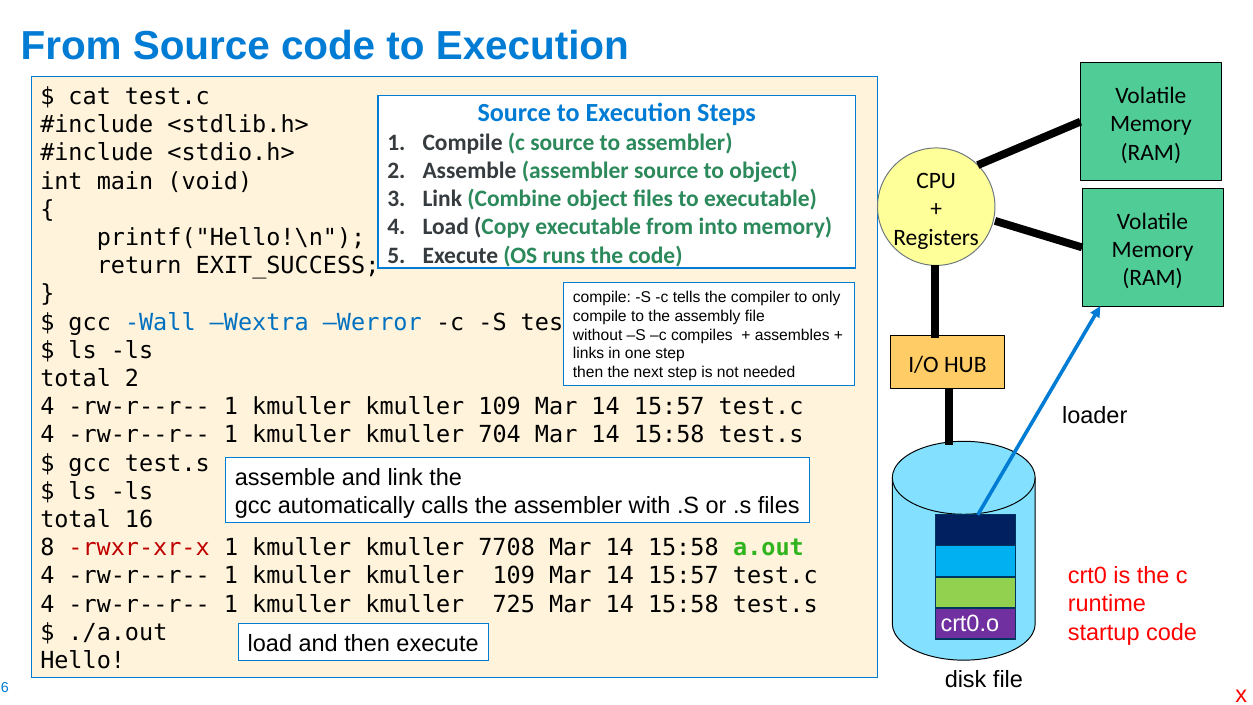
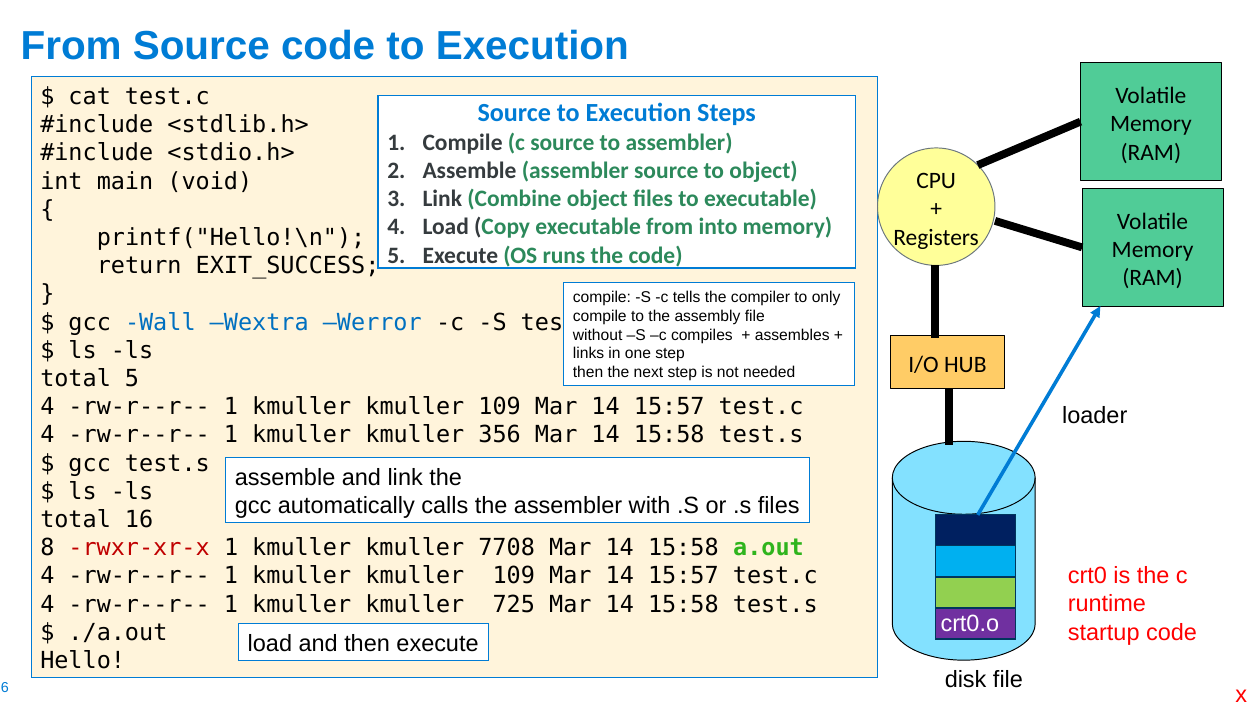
total 2: 2 -> 5 (132, 379)
704: 704 -> 356 (500, 435)
